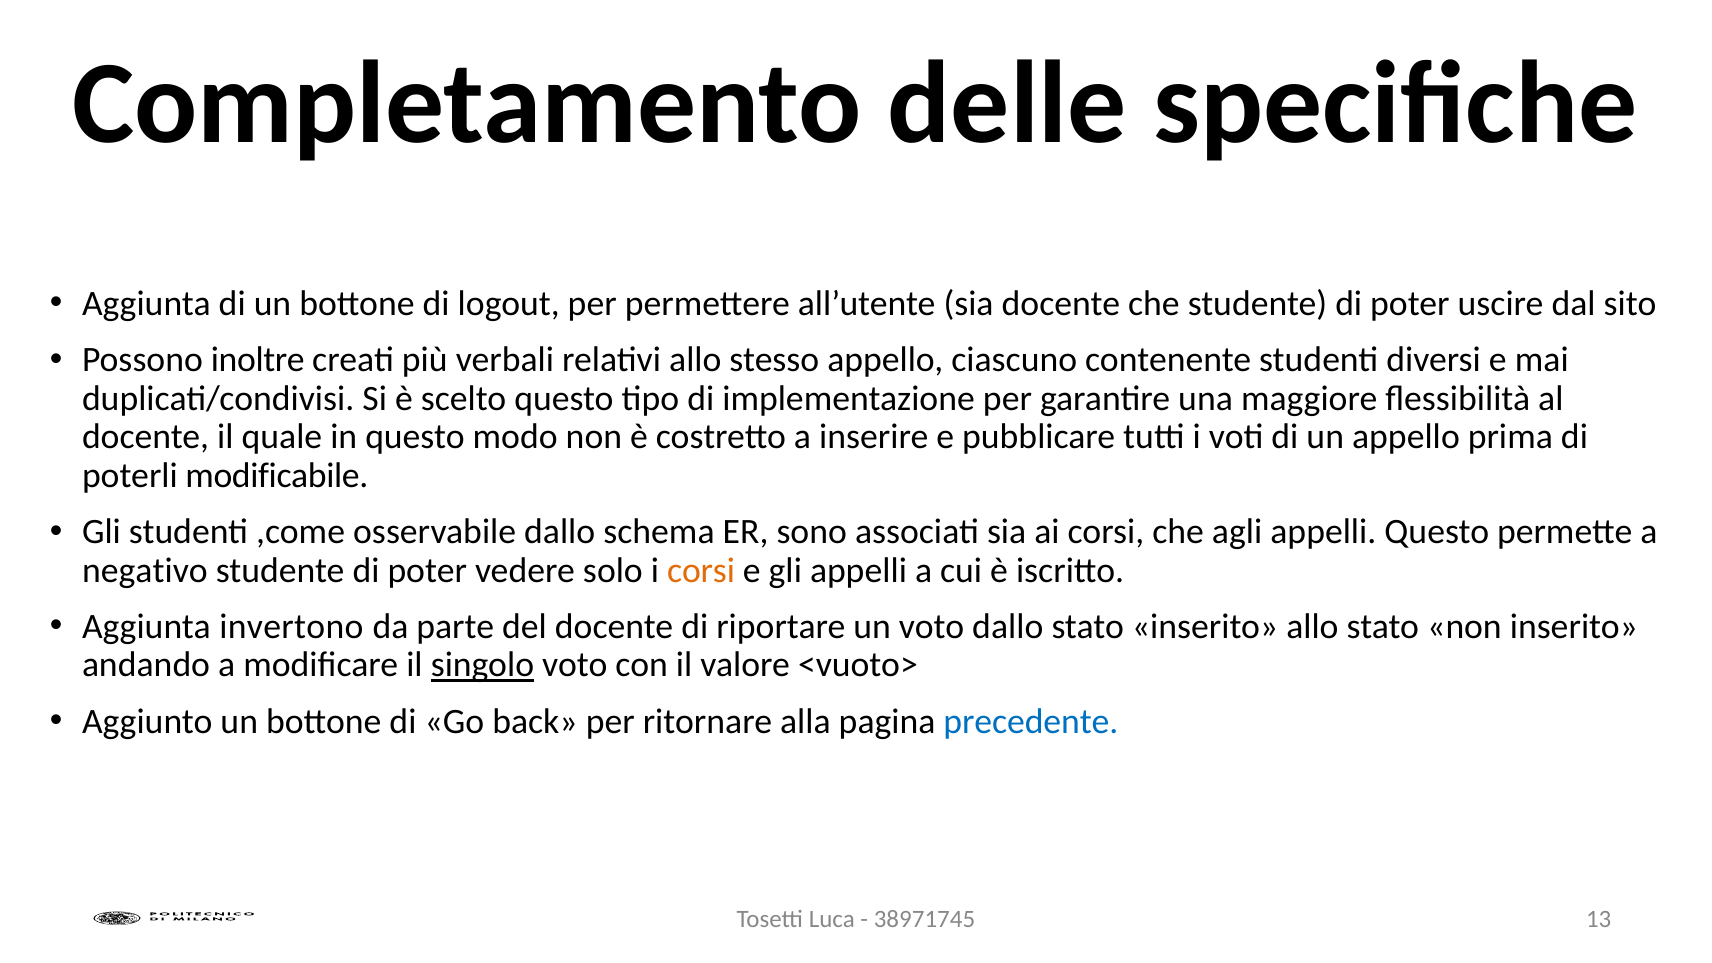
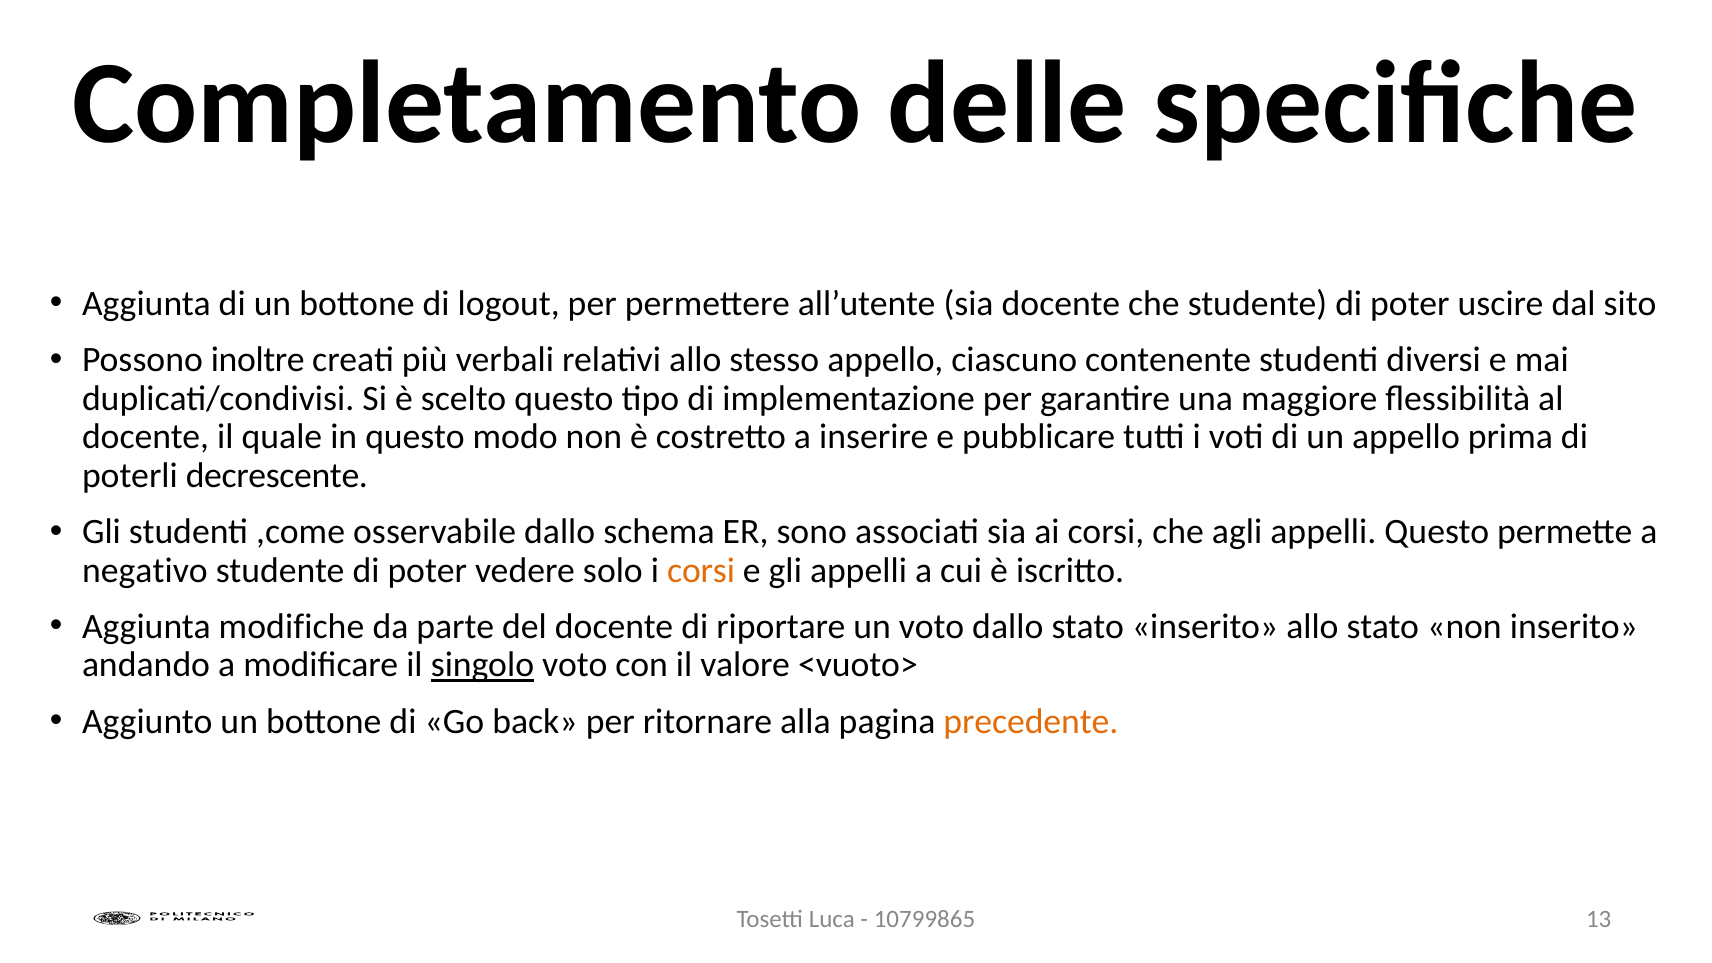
modificabile: modificabile -> decrescente (277, 475)
invertono: invertono -> modifiche (292, 627)
precedente colour: blue -> orange (1031, 722)
38971745: 38971745 -> 10799865 (924, 920)
